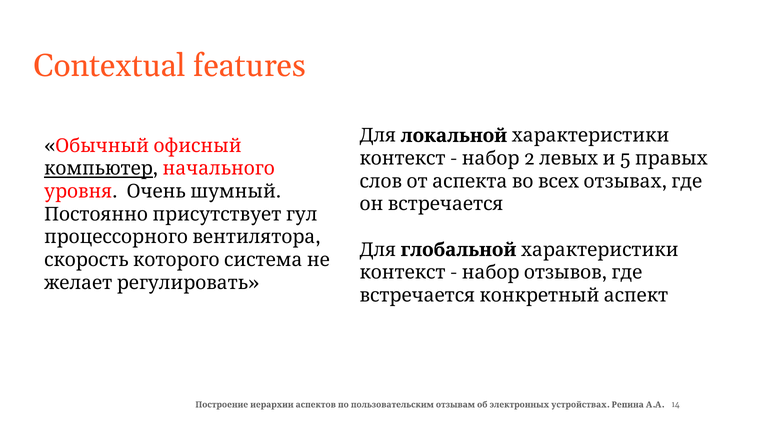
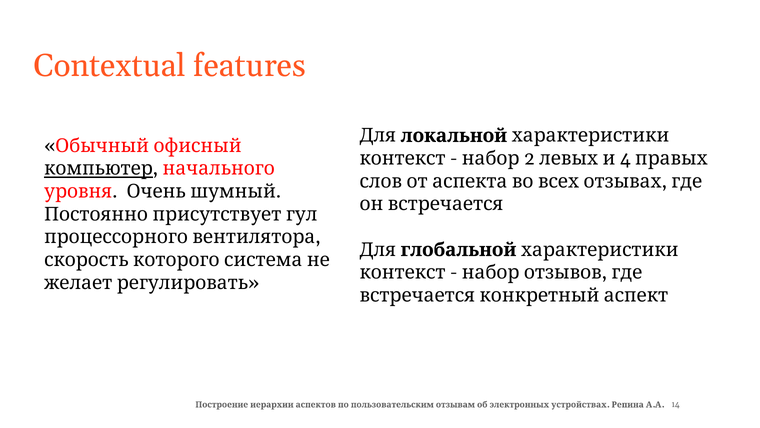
5: 5 -> 4 (625, 158)
